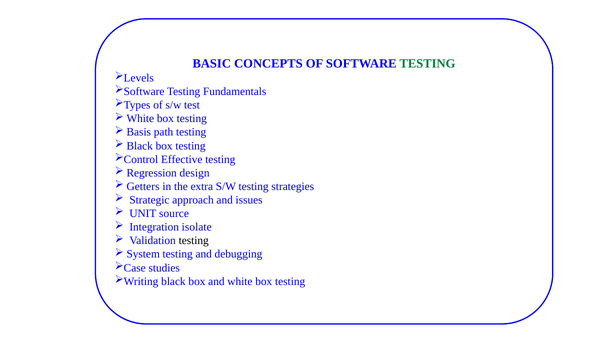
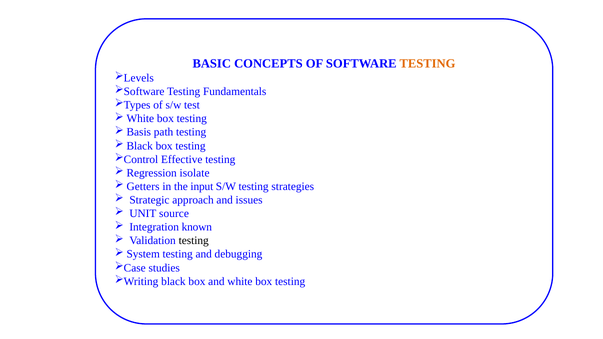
TESTING colour: green -> orange (427, 64)
design: design -> isolate (195, 173)
extra: extra -> input (202, 187)
isolate: isolate -> known (197, 227)
